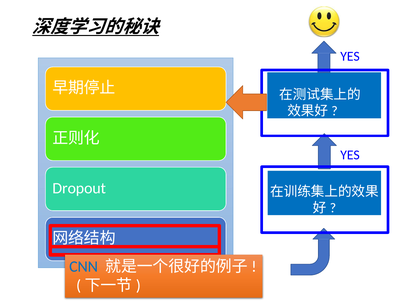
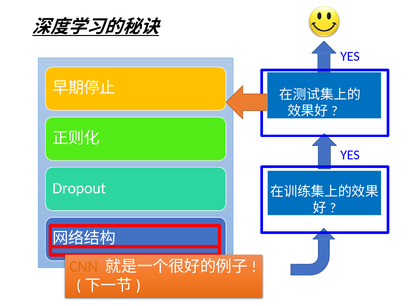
CNN colour: blue -> orange (84, 267)
